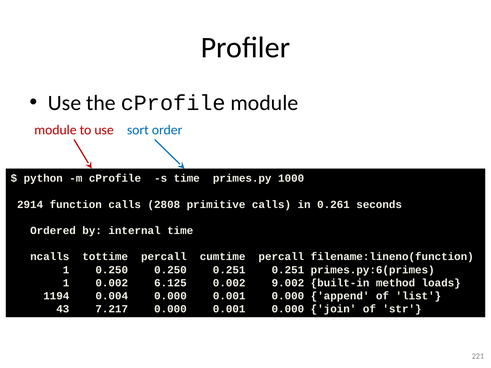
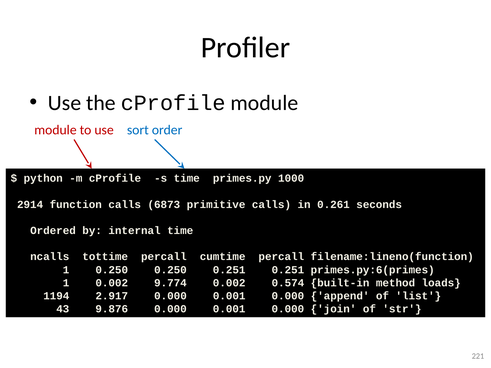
2808: 2808 -> 6873 (164, 205)
6.125: 6.125 -> 9.774 (170, 283)
9.002: 9.002 -> 0.574 (288, 283)
0.004: 0.004 -> 2.917 (112, 296)
7.217: 7.217 -> 9.876 (112, 309)
